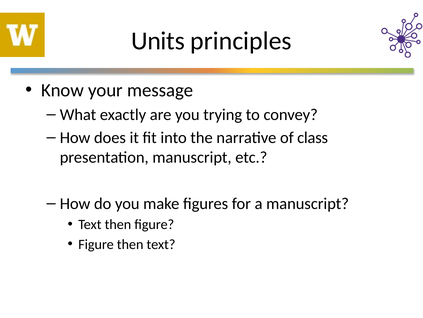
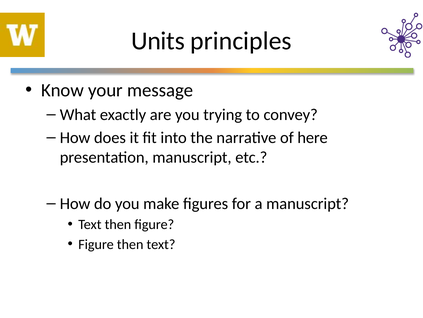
class: class -> here (313, 137)
